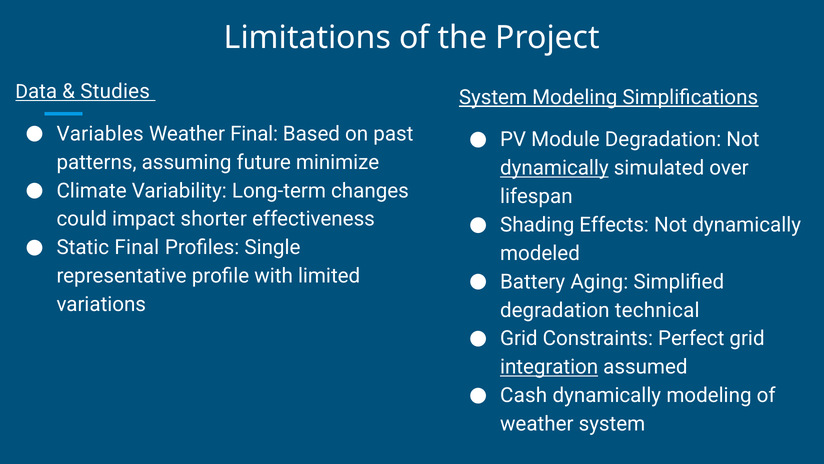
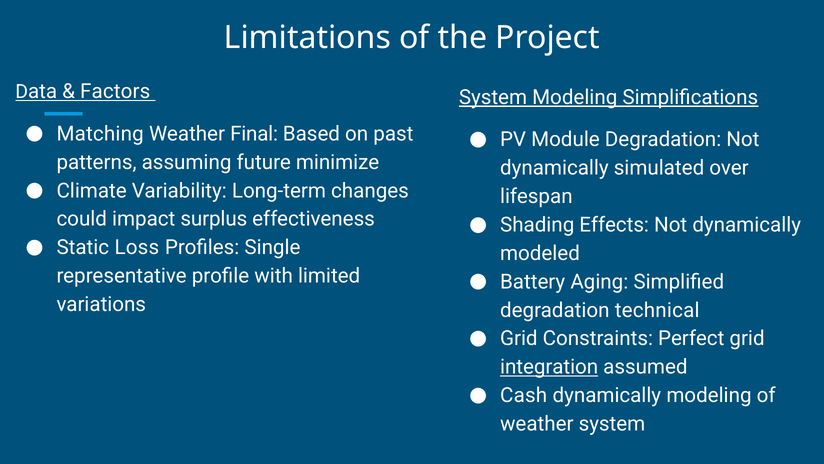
Studies: Studies -> Factors (115, 92)
Variables: Variables -> Matching (100, 134)
dynamically underline: present -> none (554, 168)
shorter: shorter -> surplus (214, 219)
Static Final: Final -> Loss (137, 247)
